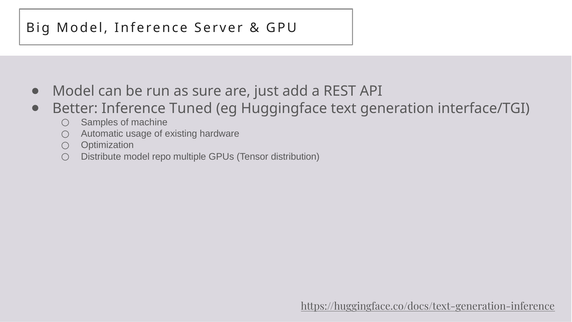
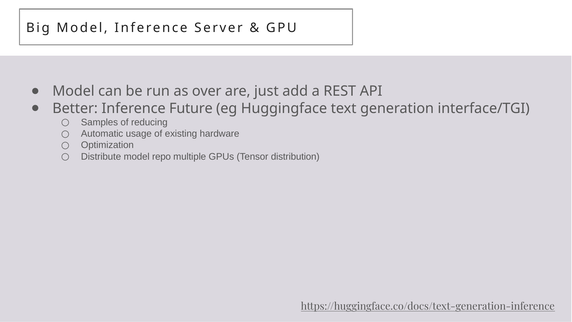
sure: sure -> over (207, 91)
Tuned: Tuned -> Future (191, 108)
machine: machine -> reducing (149, 122)
